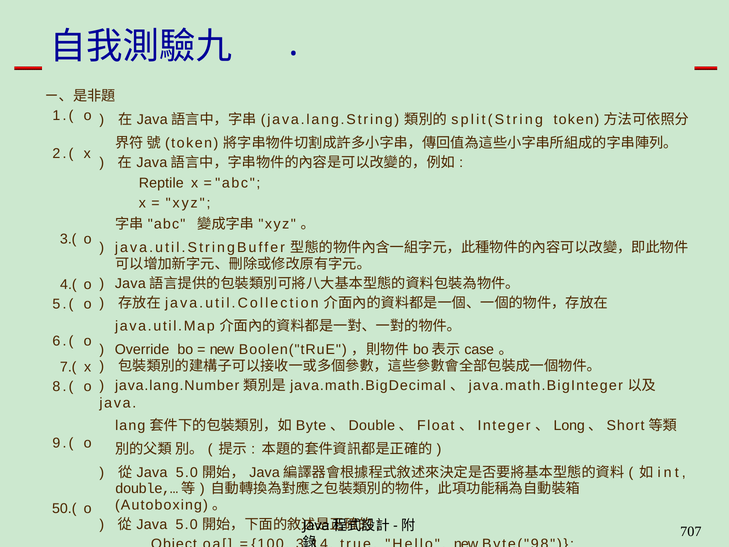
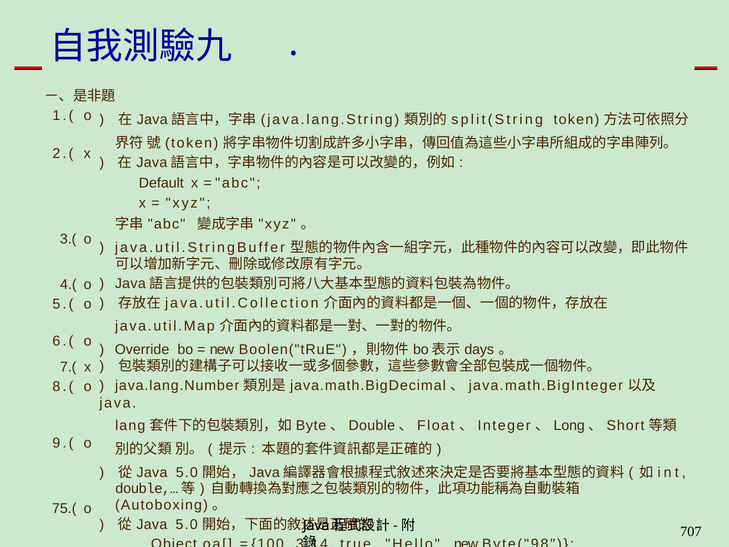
Reptile: Reptile -> Default (161, 183)
case: case -> days (479, 349)
50.(: 50.( -> 75.( (64, 508)
